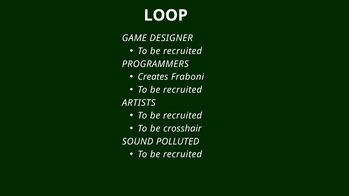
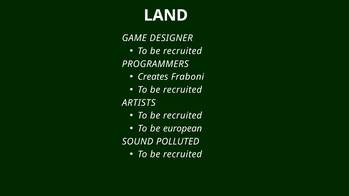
LOOP: LOOP -> LAND (166, 15)
crosshair: crosshair -> european (183, 129)
